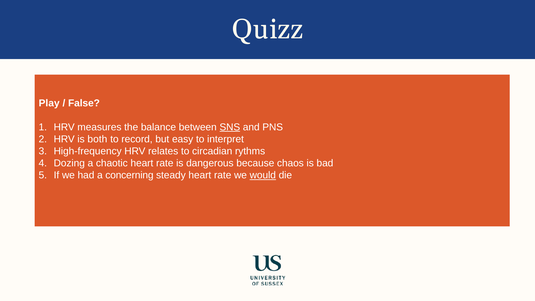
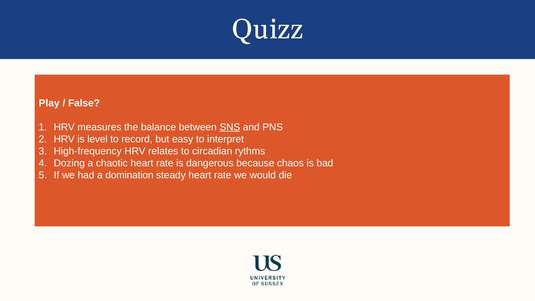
both: both -> level (98, 139)
concerning: concerning -> domination (129, 175)
would underline: present -> none (263, 175)
